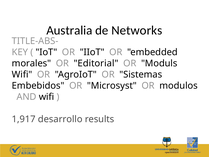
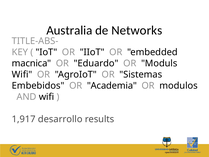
morales: morales -> macnica (31, 63)
Editorial: Editorial -> Eduardo (96, 63)
Microsyst: Microsyst -> Academia (112, 86)
